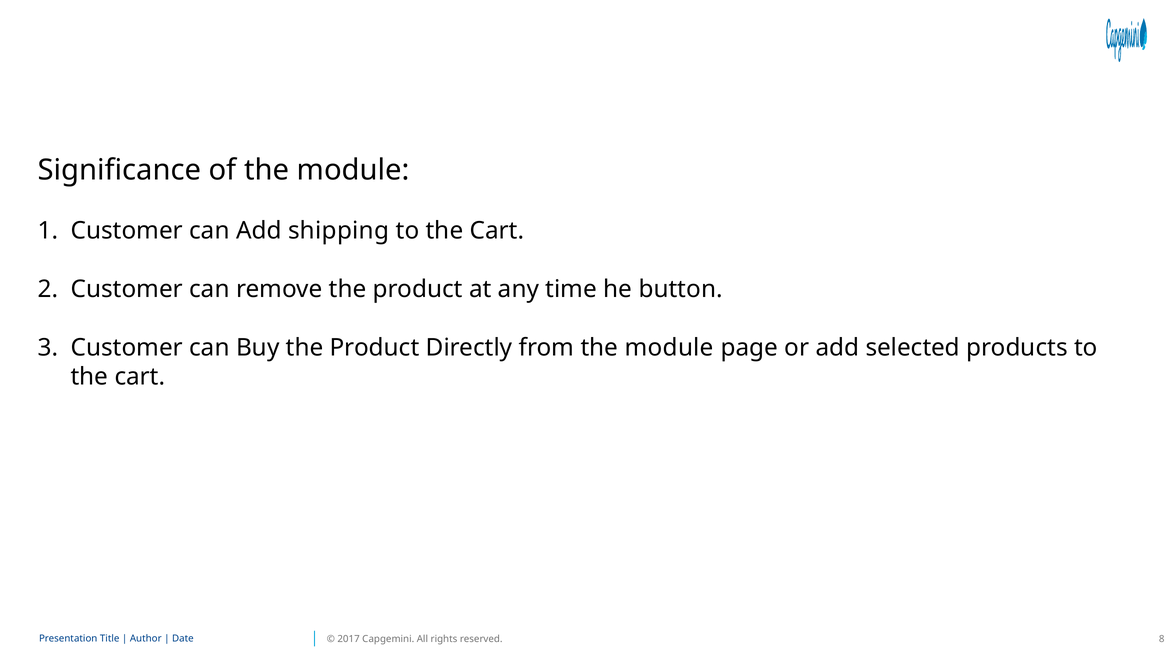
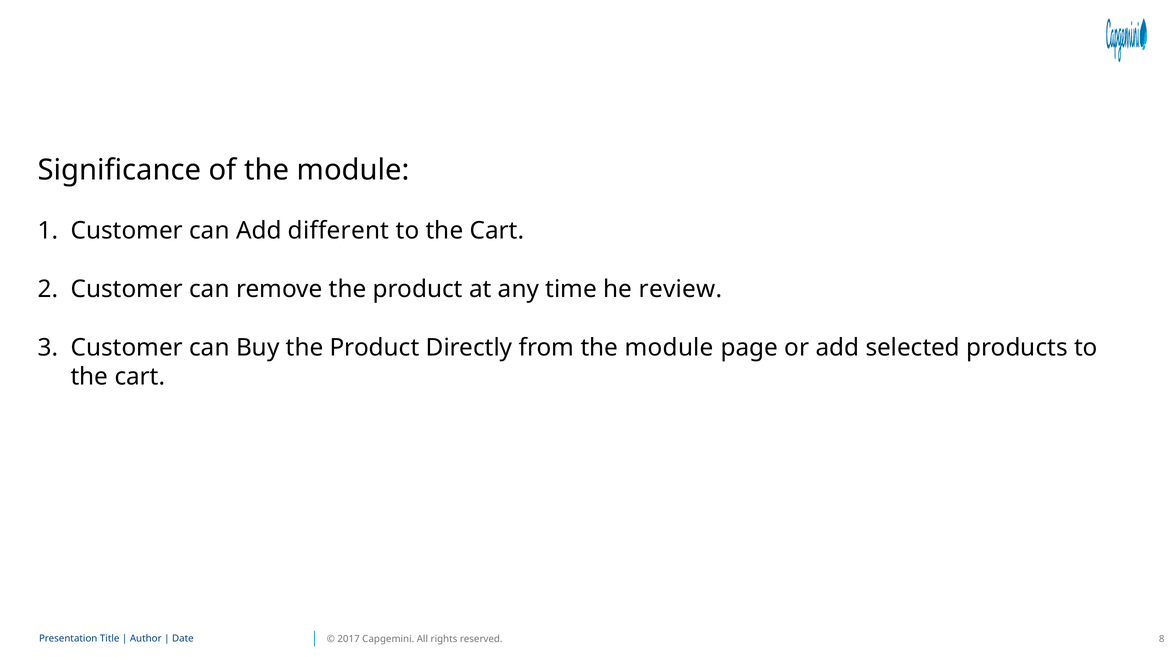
shipping: shipping -> different (339, 231)
button: button -> review (681, 289)
